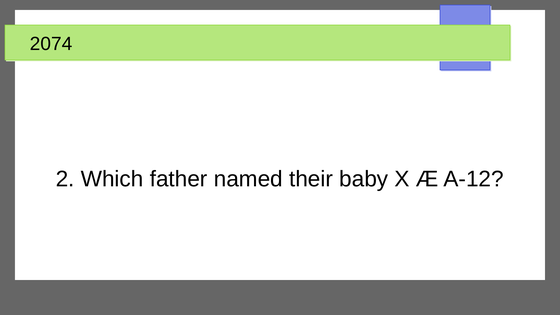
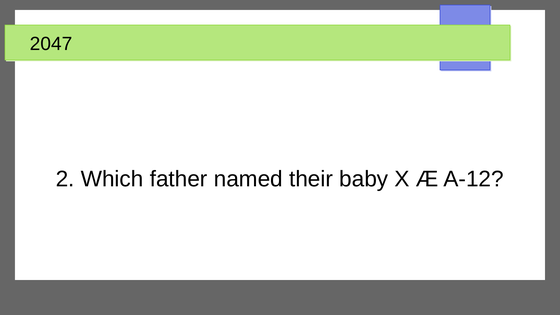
2074: 2074 -> 2047 (51, 44)
